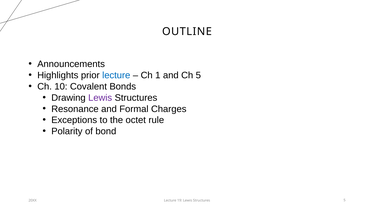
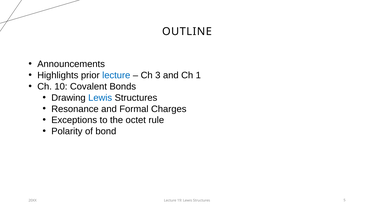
1: 1 -> 3 (158, 75)
Ch 5: 5 -> 1 (198, 75)
Lewis colour: purple -> blue (100, 98)
